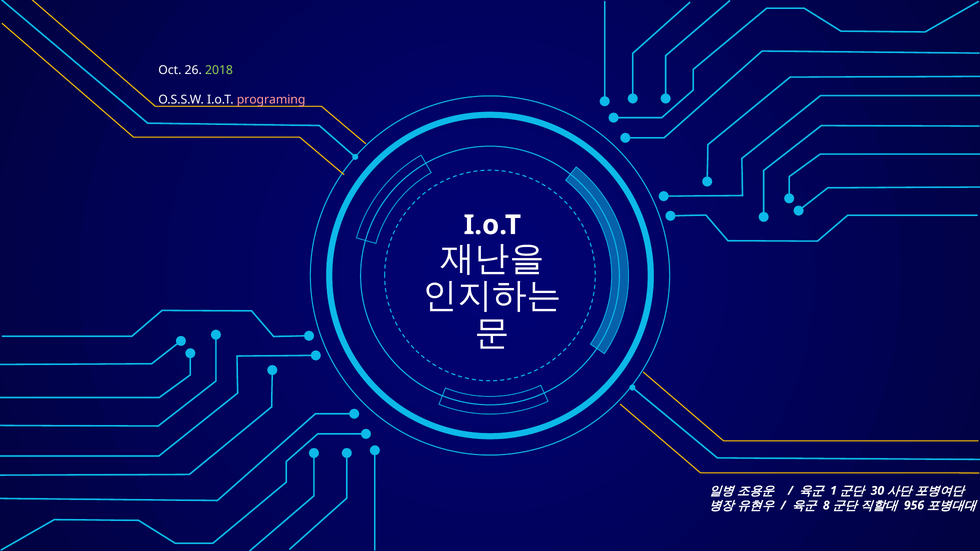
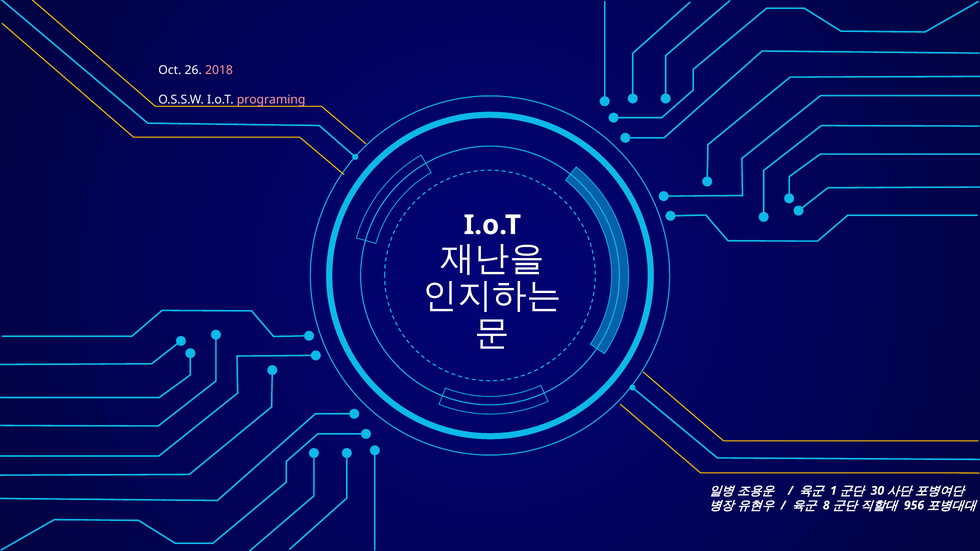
2018 colour: light green -> pink (219, 70)
